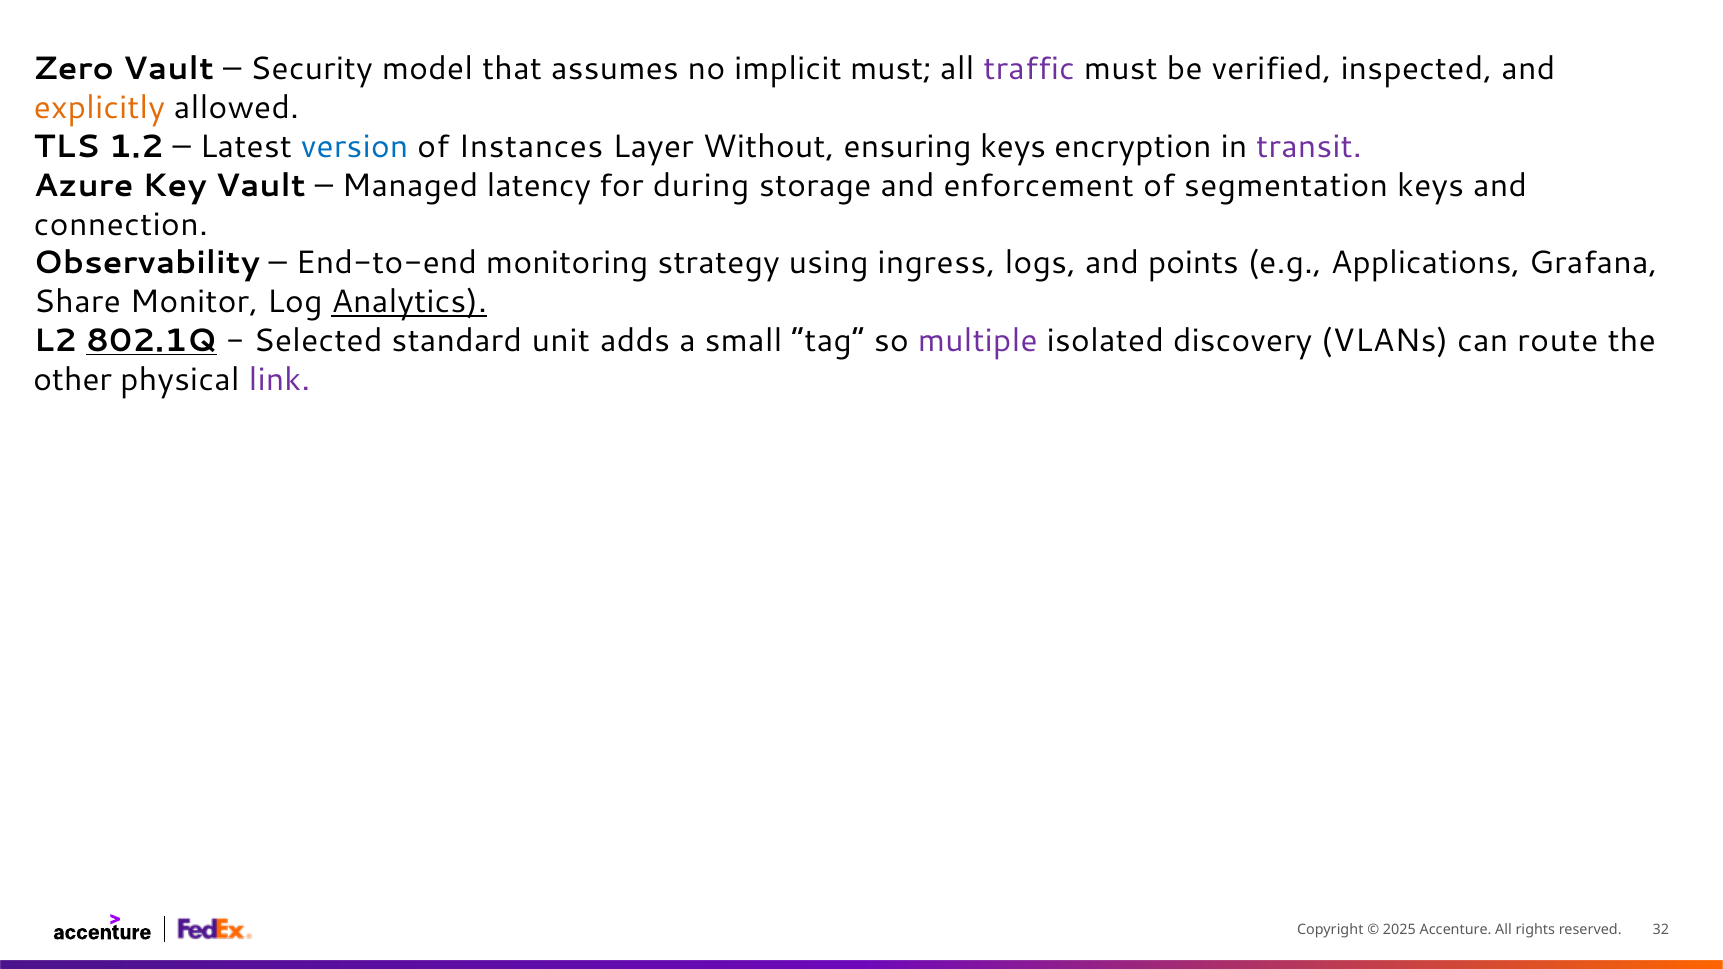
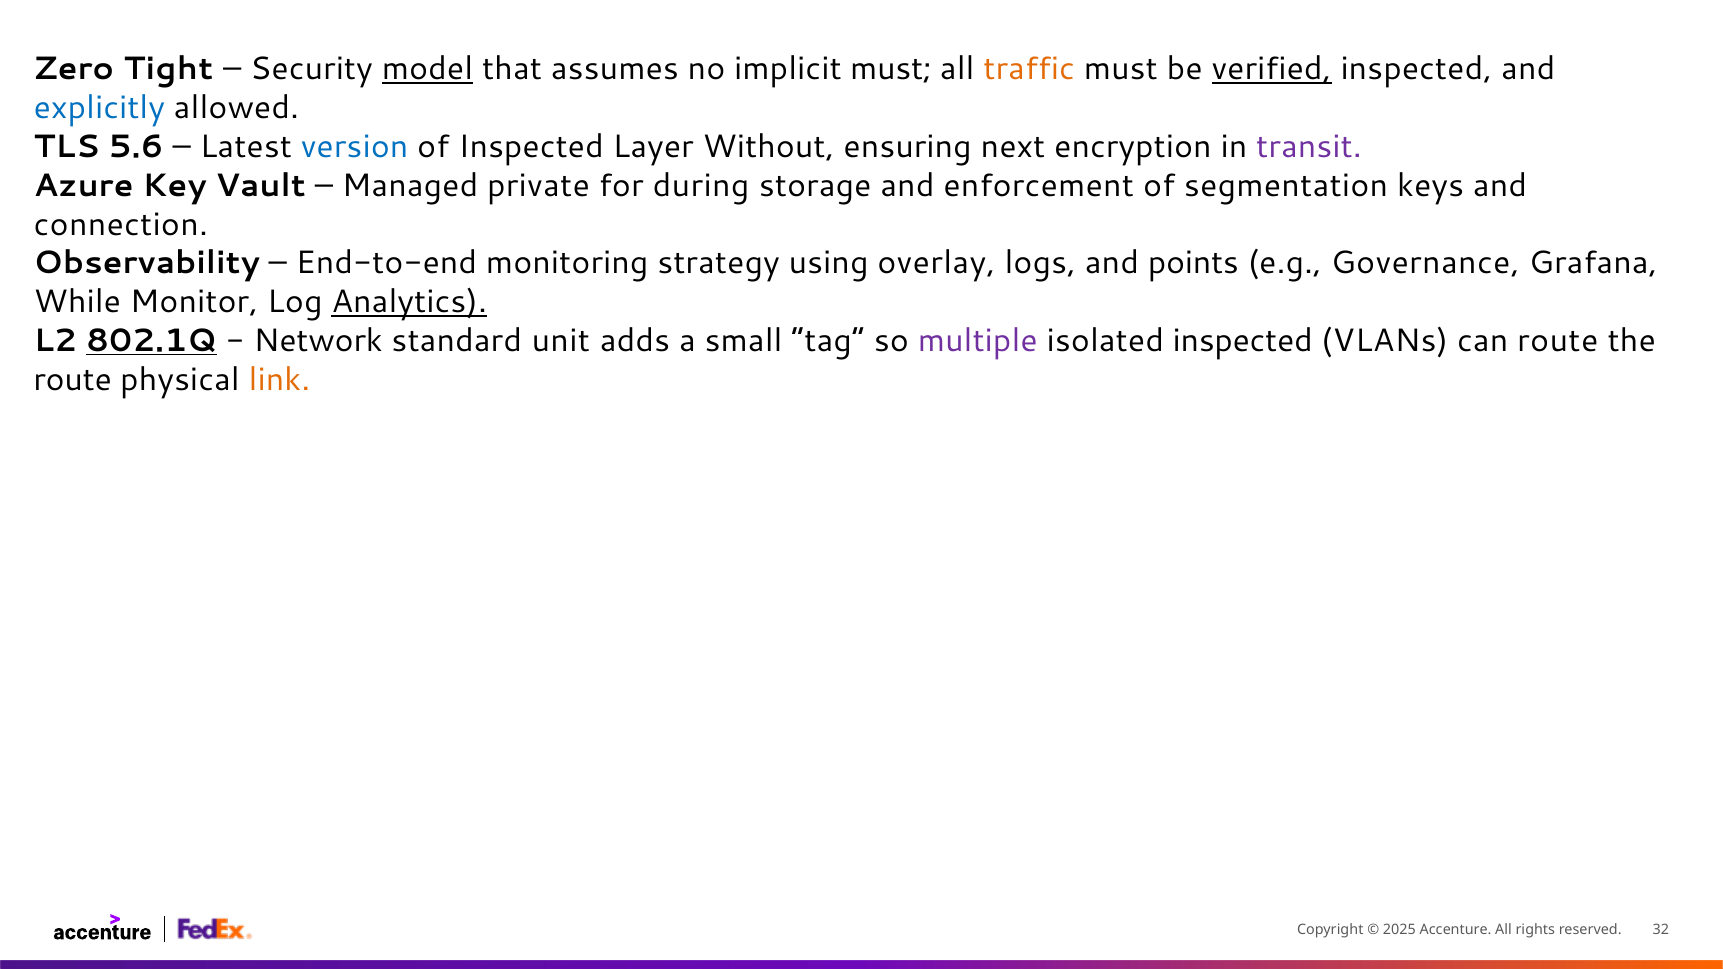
Zero Vault: Vault -> Tight (168, 69)
model underline: none -> present (427, 69)
traffic colour: purple -> orange (1029, 69)
verified underline: none -> present (1272, 69)
explicitly colour: orange -> blue (99, 108)
1.2: 1.2 -> 5.6 (136, 147)
of Instances: Instances -> Inspected (531, 147)
ensuring keys: keys -> next (1013, 147)
latency: latency -> private (539, 186)
ingress: ingress -> overlay (936, 263)
Applications: Applications -> Governance (1425, 263)
Share: Share -> While (77, 302)
Selected: Selected -> Network (318, 341)
isolated discovery: discovery -> inspected (1243, 341)
other: other -> route (73, 379)
link colour: purple -> orange (279, 379)
